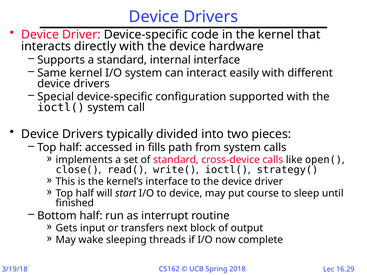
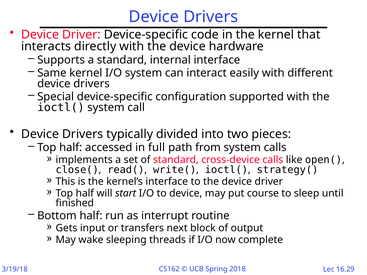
fills: fills -> full (157, 148)
